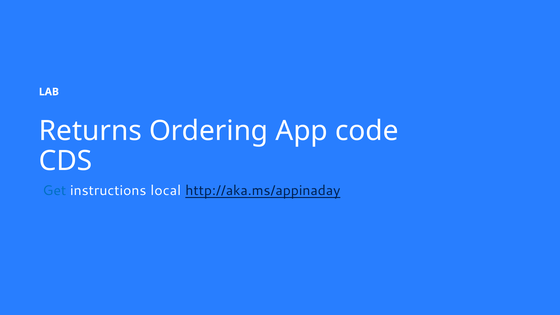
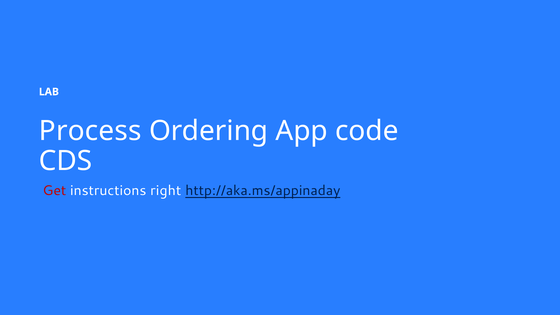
Returns: Returns -> Process (90, 131)
Get colour: blue -> red (54, 190)
local: local -> right (166, 190)
